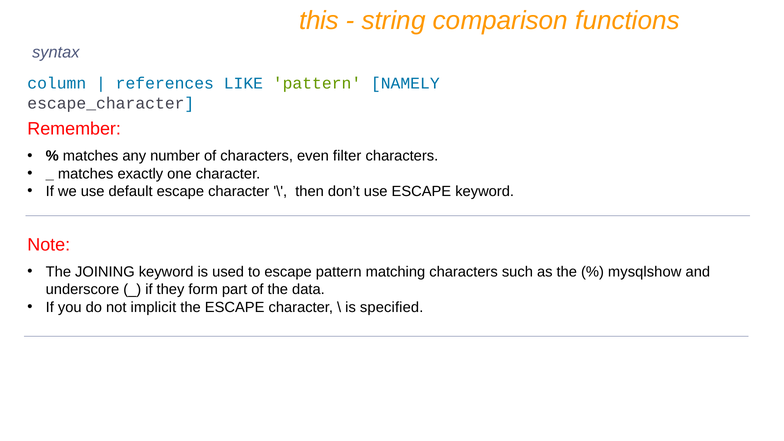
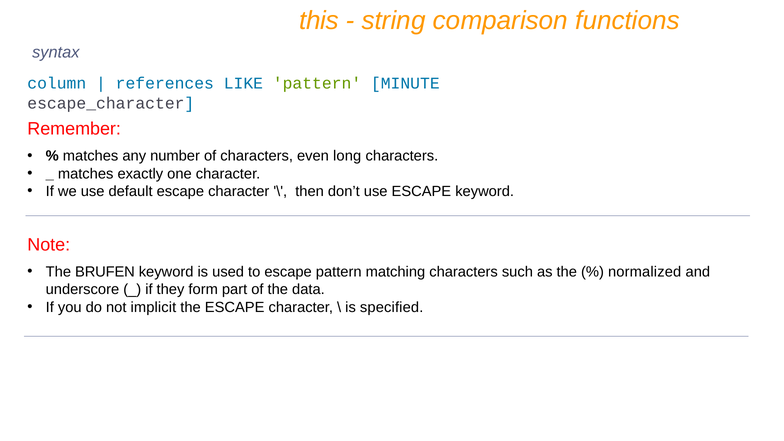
NAMELY: NAMELY -> MINUTE (405, 84)
filter: filter -> long (347, 156)
JOINING: JOINING -> BRUFEN (105, 272)
mysqlshow: mysqlshow -> normalized (645, 272)
